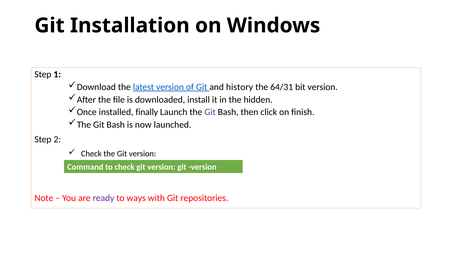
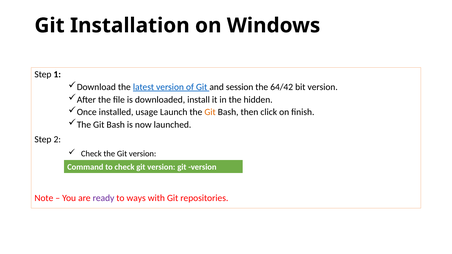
history: history -> session (240, 87)
64/31: 64/31 -> 64/42 (282, 87)
finally: finally -> usage (147, 112)
Git colour: purple -> orange (210, 112)
